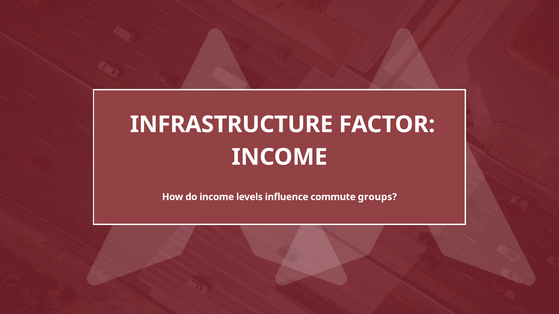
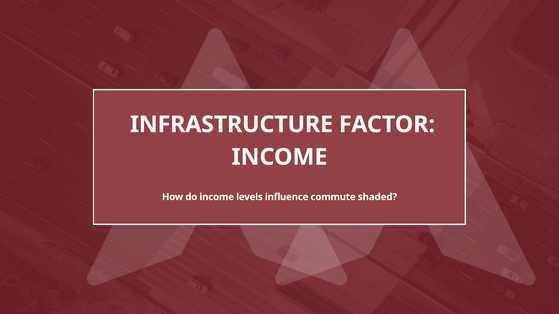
groups: groups -> shaded (377, 197)
